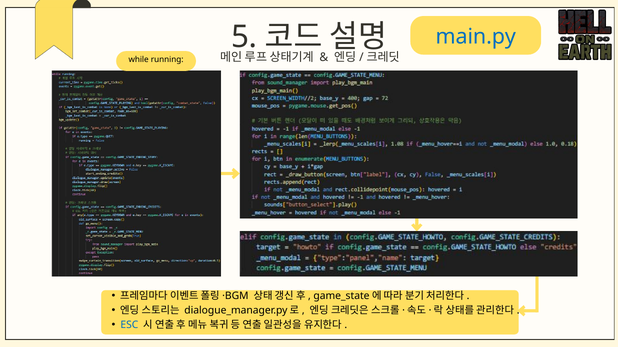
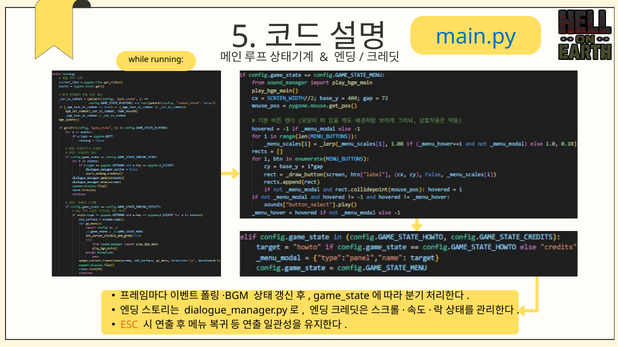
ESC colour: blue -> orange (129, 325)
